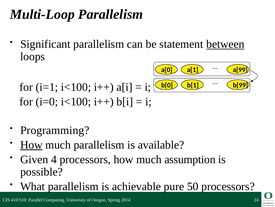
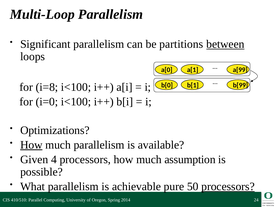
statement: statement -> partitions (181, 44)
i=1: i=1 -> i=8 (47, 87)
Programming: Programming -> Optimizations (55, 130)
processors underline: none -> present (228, 186)
